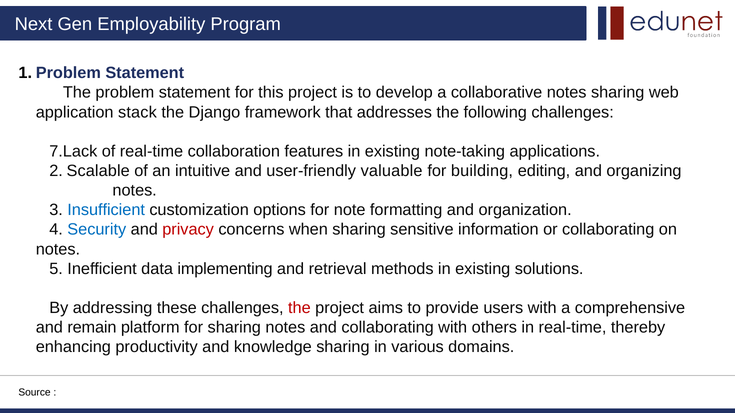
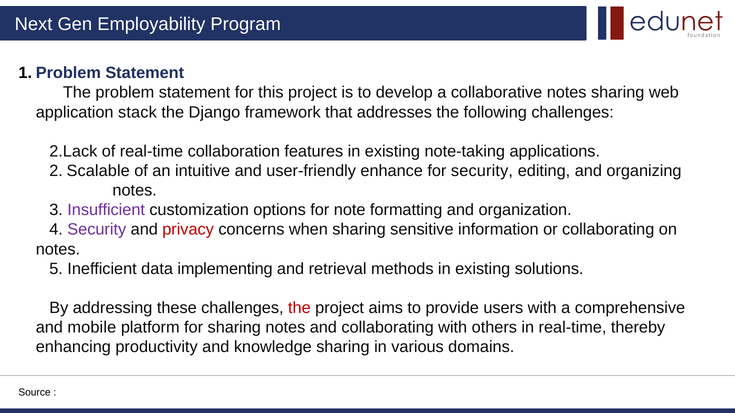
7.Lack: 7.Lack -> 2.Lack (73, 151)
valuable: valuable -> enhance (392, 171)
for building: building -> security (482, 171)
Insufficient colour: blue -> purple (106, 210)
Security colour: blue -> purple (97, 230)
remain: remain -> mobile (92, 328)
